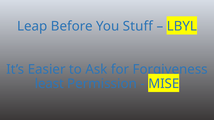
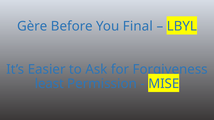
Leap: Leap -> Gère (32, 26)
Stuff: Stuff -> Final (138, 26)
